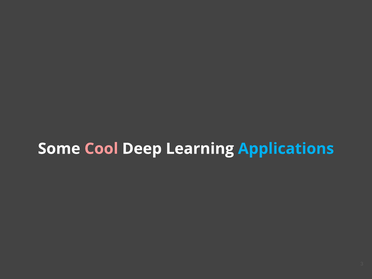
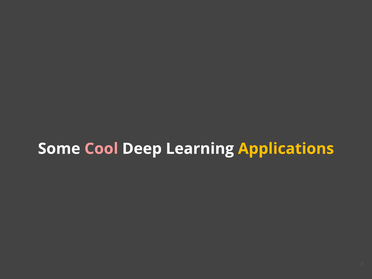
Applications colour: light blue -> yellow (286, 149)
